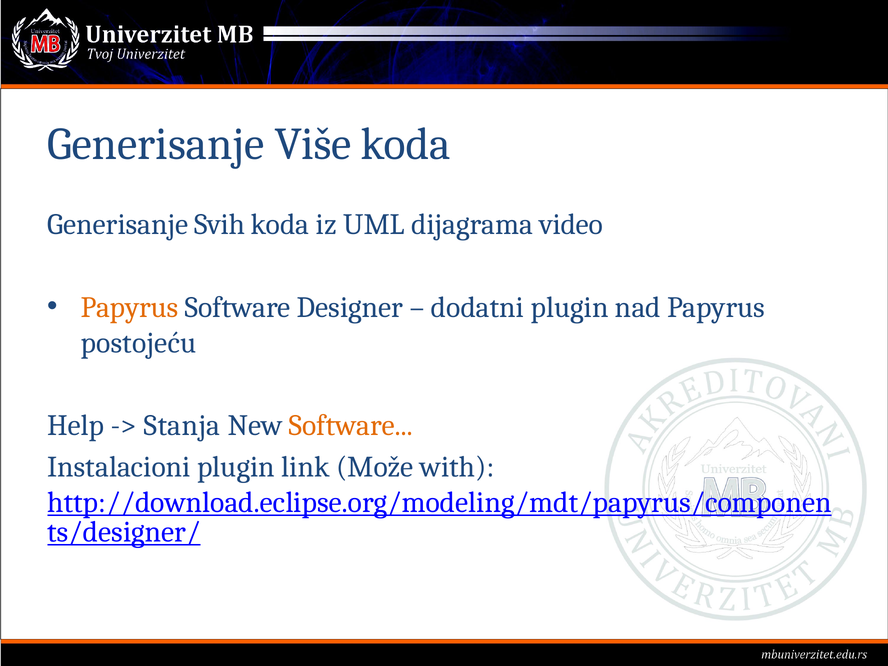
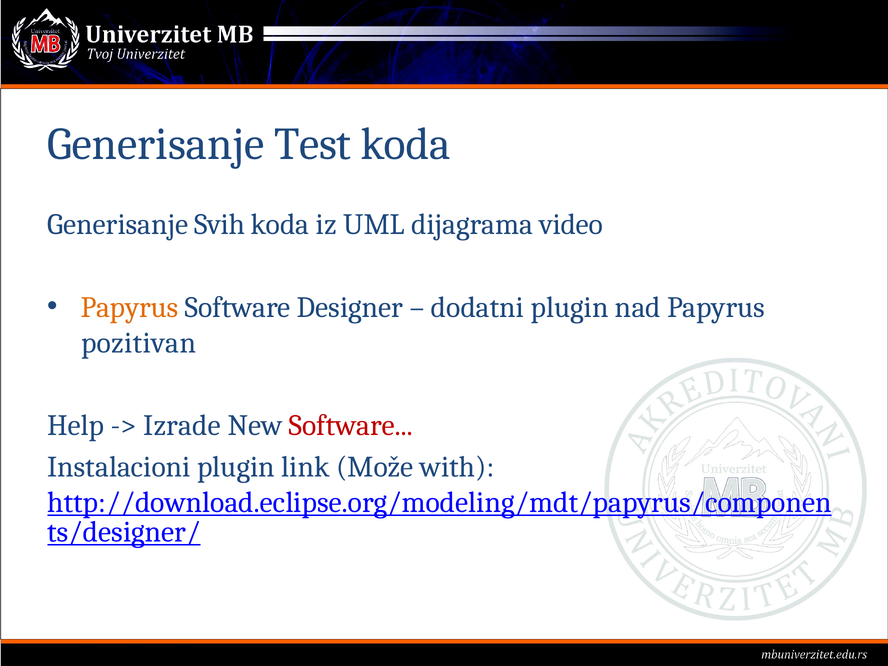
Više: Više -> Test (313, 144)
postojeću: postojeću -> pozitivan (139, 343)
Stanja: Stanja -> Izrade (182, 426)
Software colour: orange -> red (351, 426)
